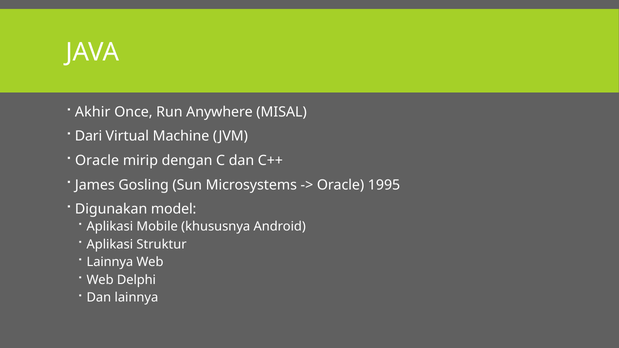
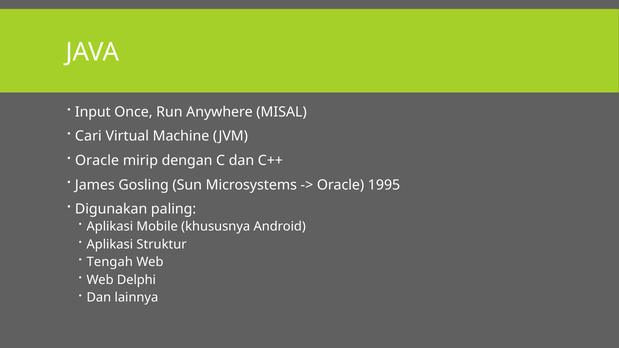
Akhir: Akhir -> Input (93, 112)
Dari: Dari -> Cari (88, 136)
model: model -> paling (174, 209)
Lainnya: Lainnya -> Tengah (110, 262)
